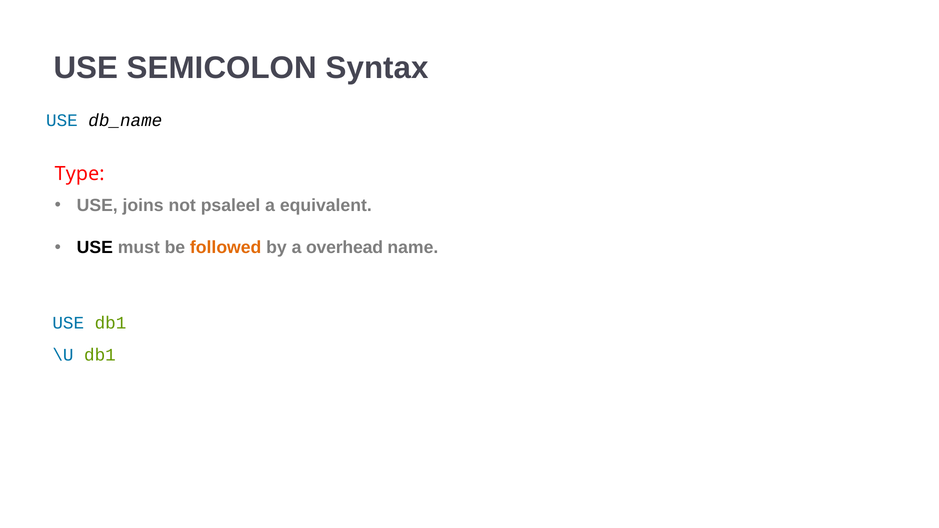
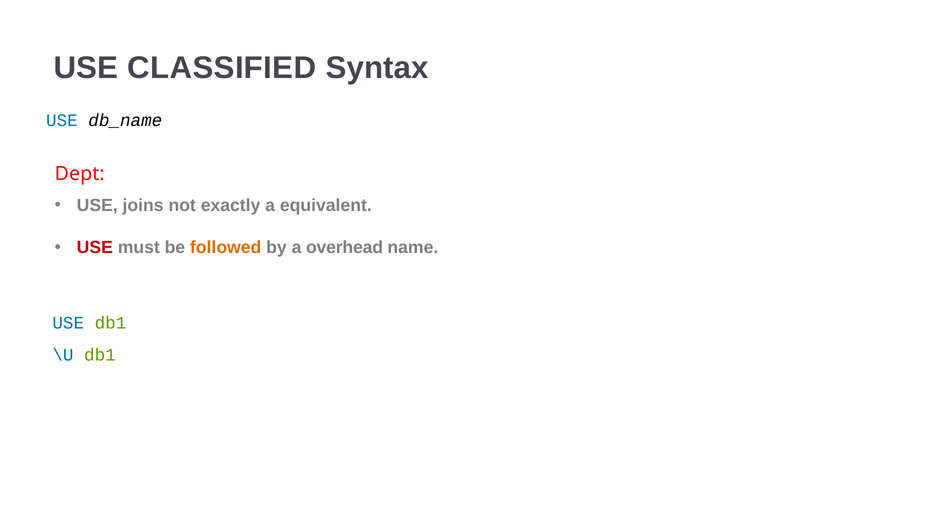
SEMICOLON: SEMICOLON -> CLASSIFIED (222, 68)
Type: Type -> Dept (80, 174)
psaleel: psaleel -> exactly (231, 205)
USE colour: black -> red (95, 248)
